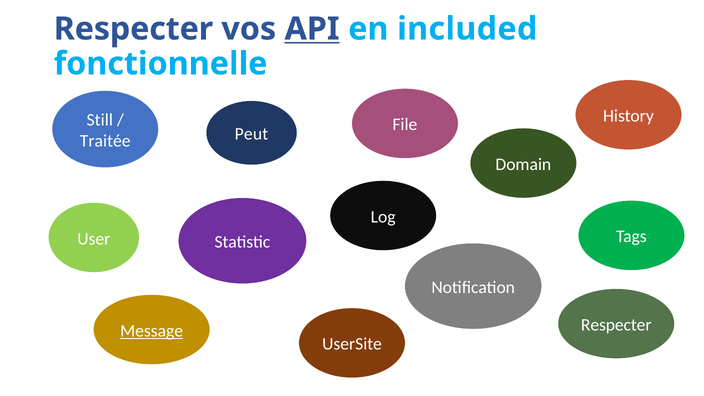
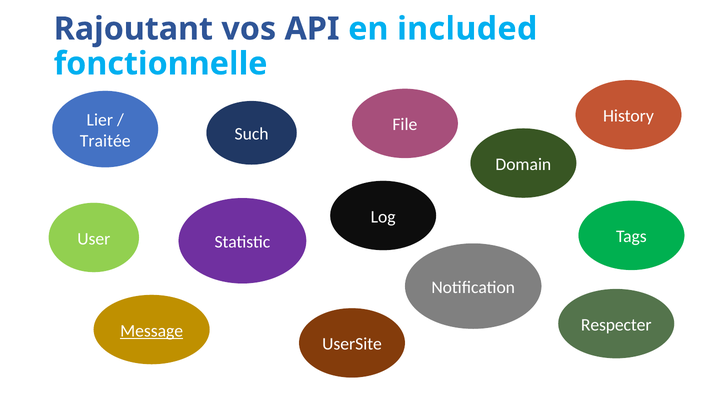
Respecter: Respecter -> Rajoutant (133, 29)
API underline: present -> none (312, 29)
Still: Still -> Lier (100, 120)
Peut: Peut -> Such (252, 134)
